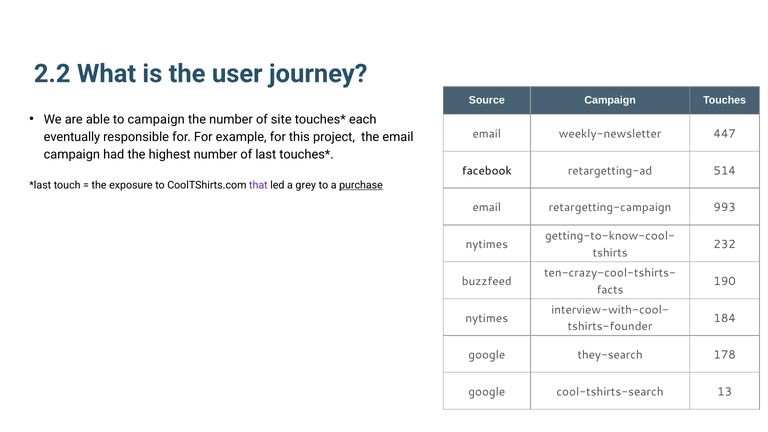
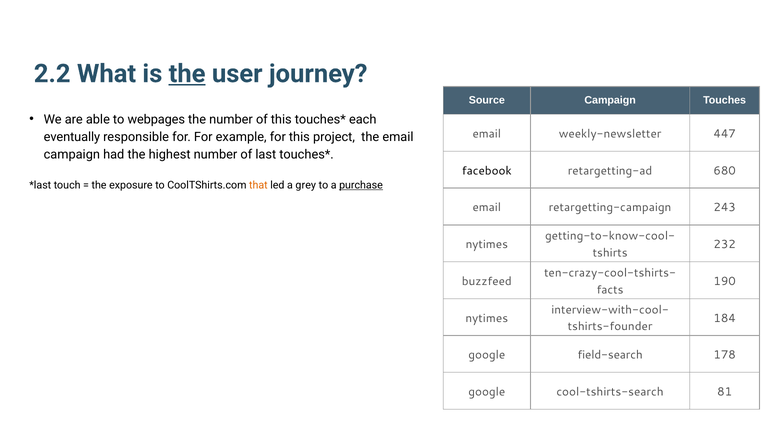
the underline: none -> present (187, 74)
to campaign: campaign -> webpages (156, 119)
of site: site -> this (281, 119)
514: 514 -> 680 (725, 171)
that colour: purple -> orange (258, 185)
993: 993 -> 243 (725, 208)
they-search: they-search -> field-search (610, 355)
13: 13 -> 81 (725, 392)
